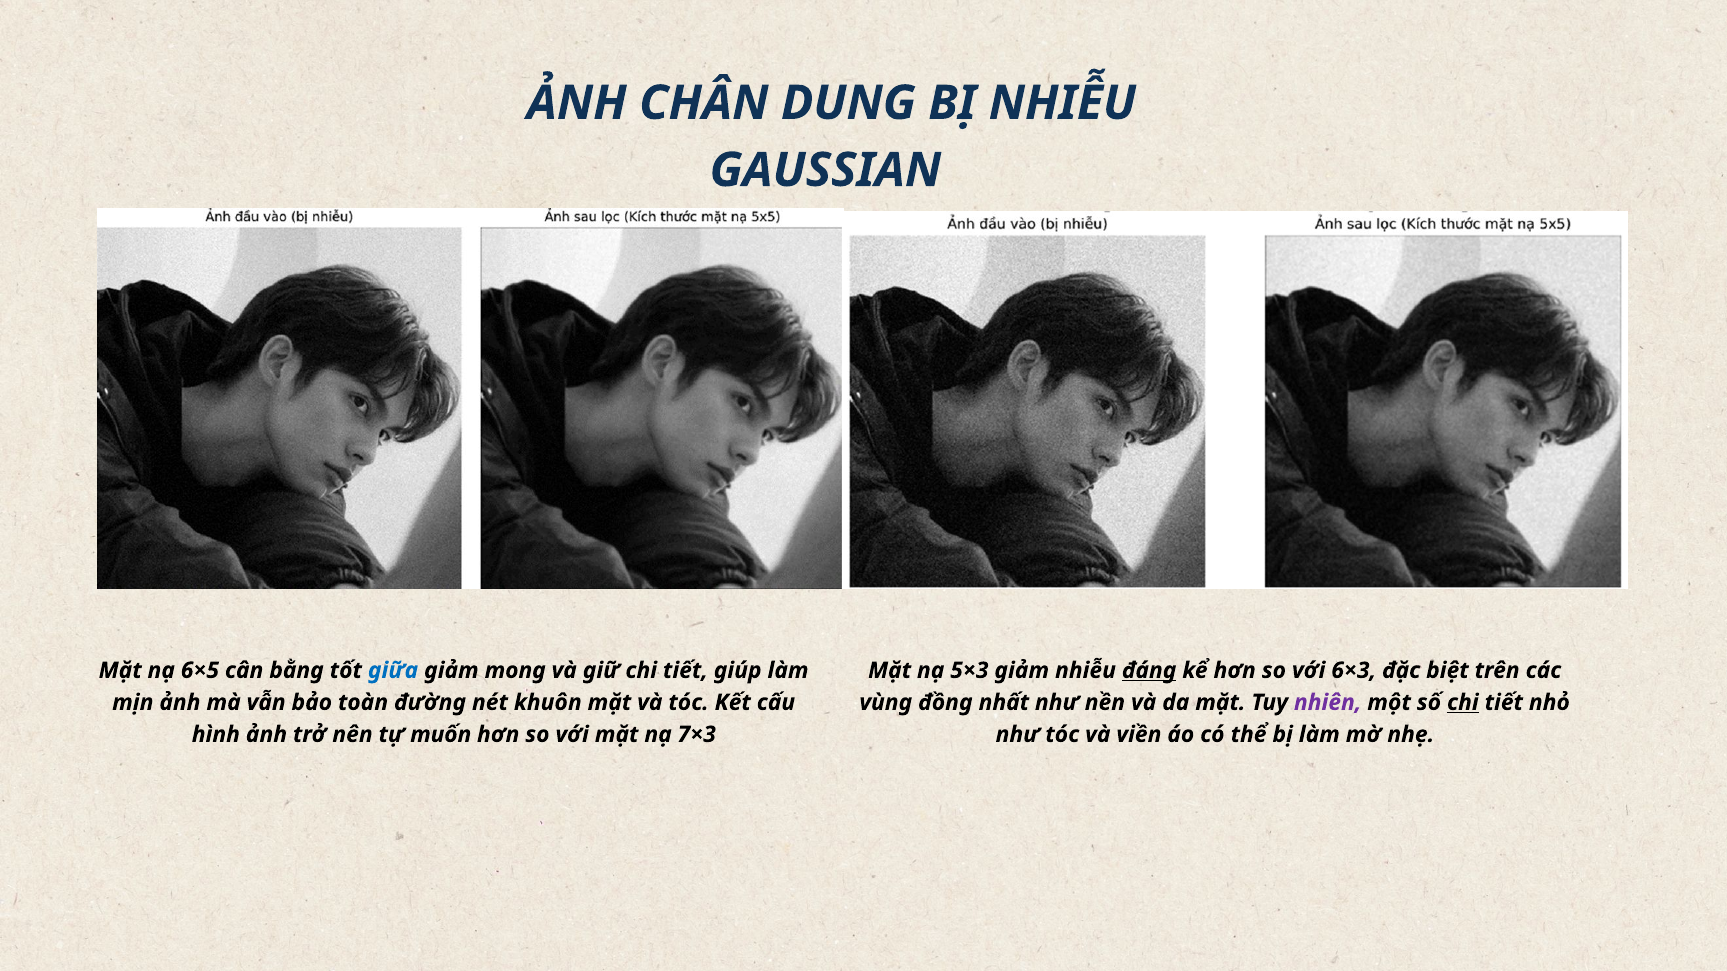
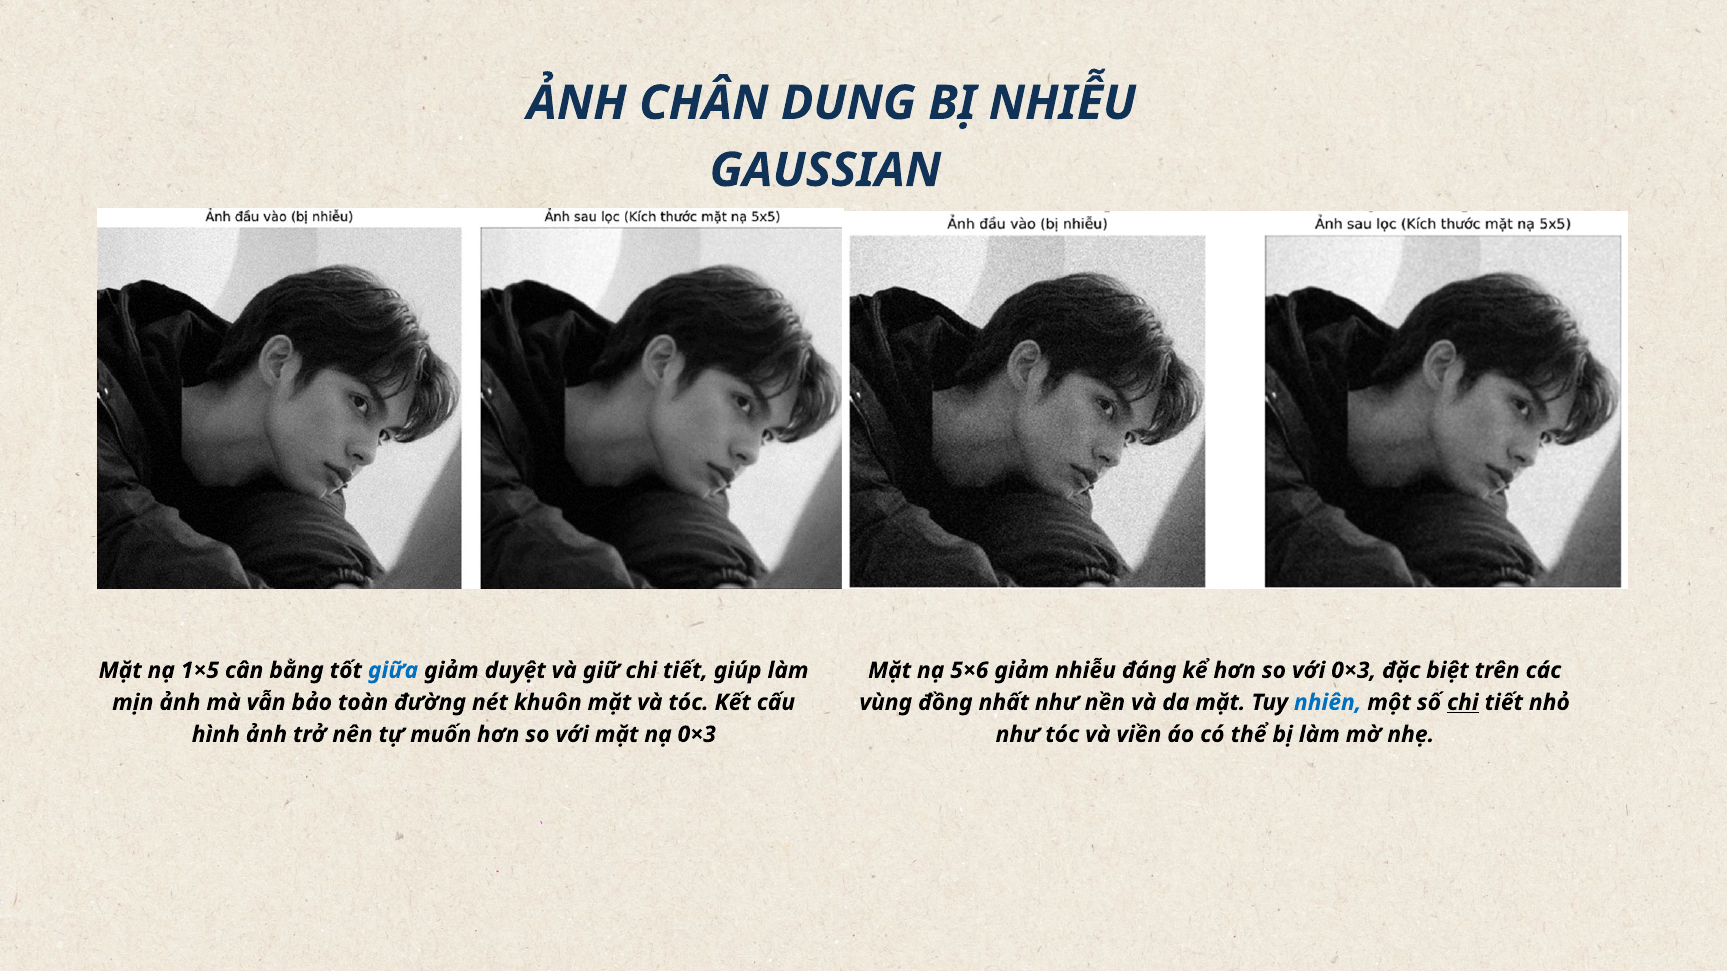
6×5: 6×5 -> 1×5 (200, 671)
mong: mong -> duyệt (515, 671)
5×3: 5×3 -> 5×6 (969, 671)
đáng underline: present -> none (1149, 671)
với 6×3: 6×3 -> 0×3 (1354, 671)
nhiên colour: purple -> blue (1328, 703)
nạ 7×3: 7×3 -> 0×3 (697, 735)
